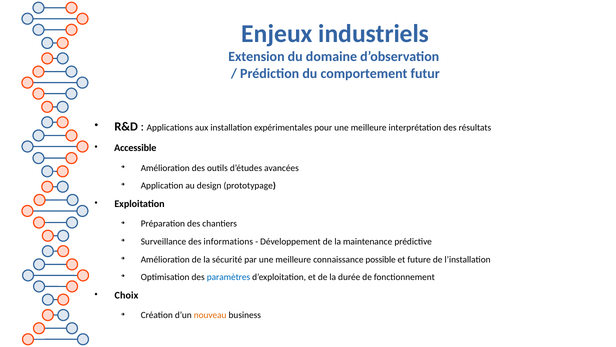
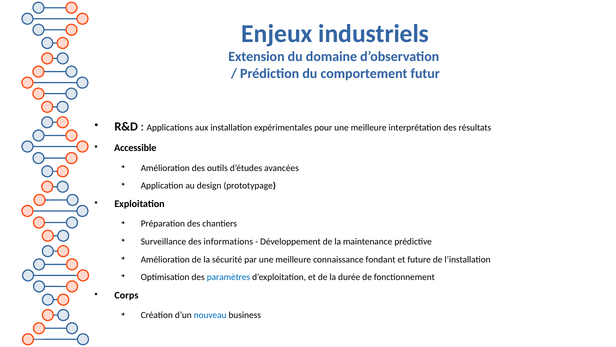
possible: possible -> fondant (381, 259)
Choix: Choix -> Corps (126, 295)
nouveau colour: orange -> blue (210, 315)
